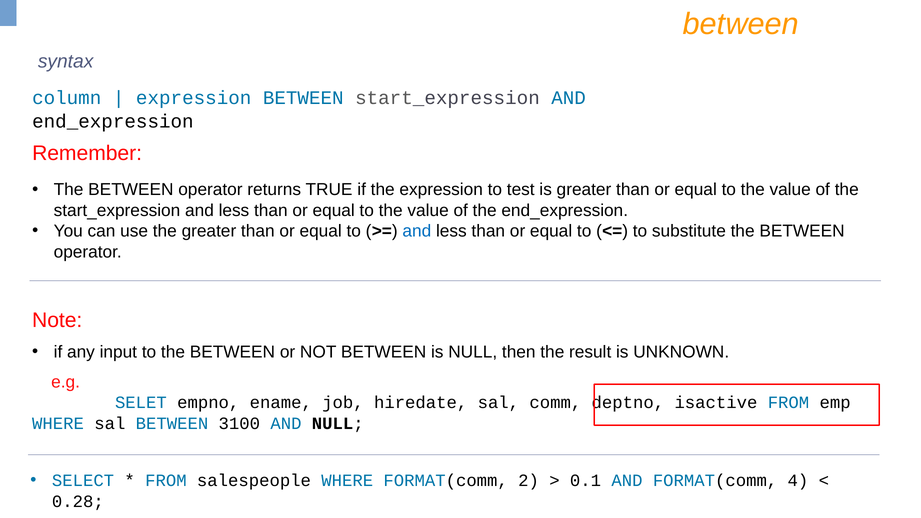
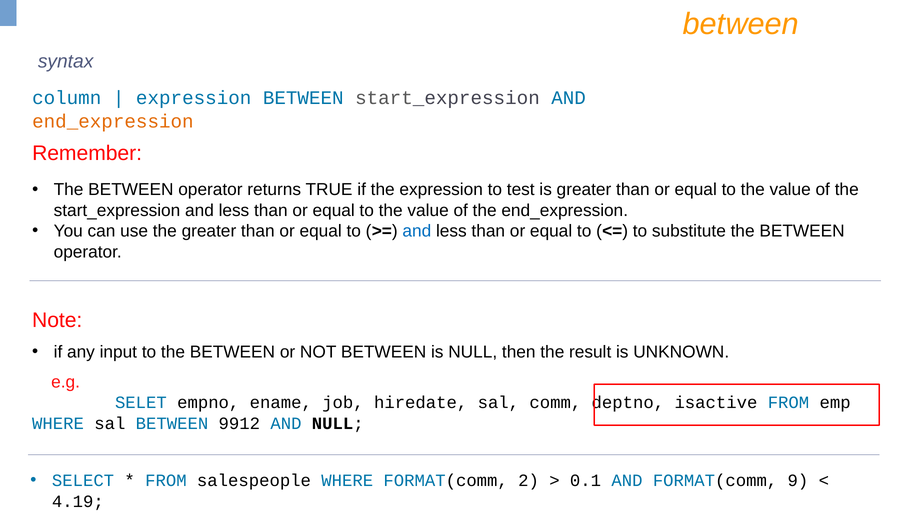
end_expression colour: black -> orange (113, 121)
3100: 3100 -> 9912 (239, 423)
4: 4 -> 9 (798, 481)
0.28: 0.28 -> 4.19 (78, 501)
